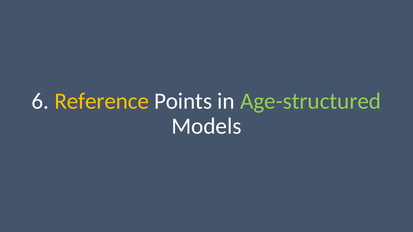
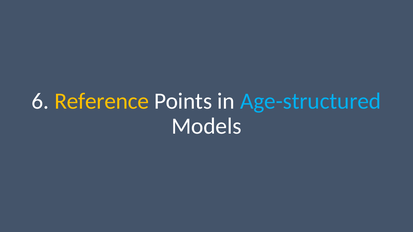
Age-structured colour: light green -> light blue (311, 101)
